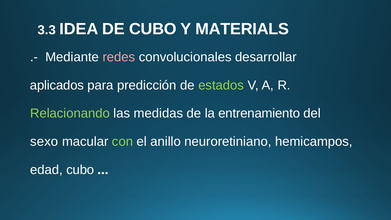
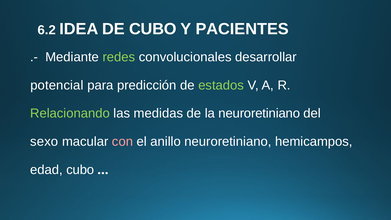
3.3: 3.3 -> 6.2 (47, 30)
MATERIALS: MATERIALS -> PACIENTES (242, 29)
redes colour: pink -> light green (119, 57)
aplicados: aplicados -> potencial (57, 85)
la entrenamiento: entrenamiento -> neuroretiniano (259, 113)
con colour: light green -> pink (122, 142)
